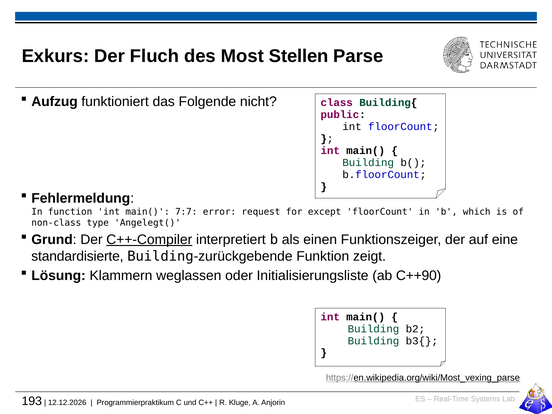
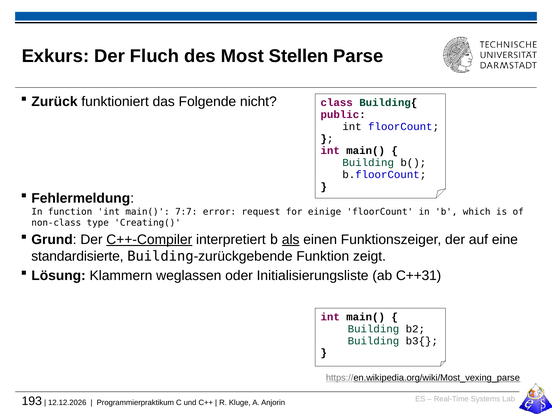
Aufzug: Aufzug -> Zurück (54, 102)
except: except -> einige (325, 212)
Angelegt(: Angelegt( -> Creating( (148, 223)
als underline: none -> present (291, 240)
C++90: C++90 -> C++31 (419, 275)
